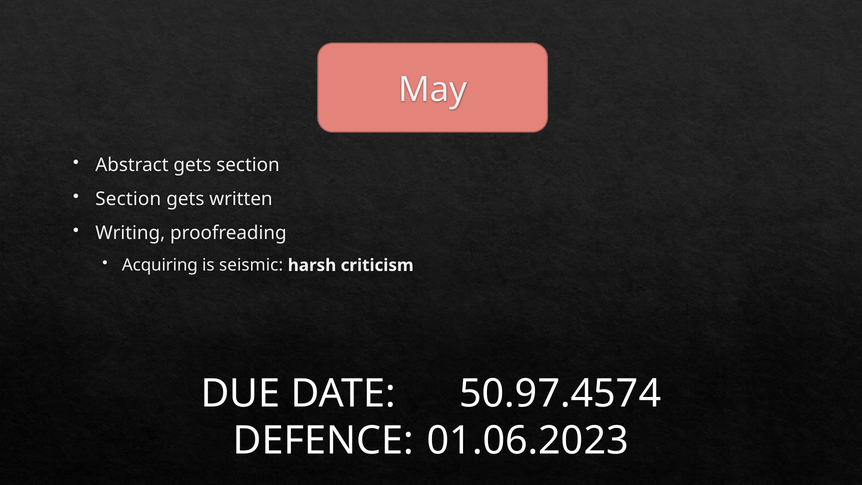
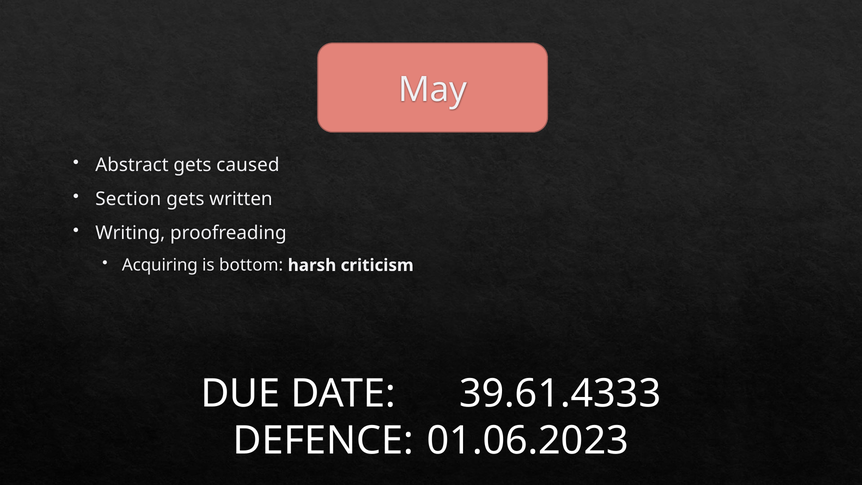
gets section: section -> caused (248, 165)
seismic: seismic -> bottom (251, 265)
50.97.4574: 50.97.4574 -> 39.61.4333 (560, 393)
